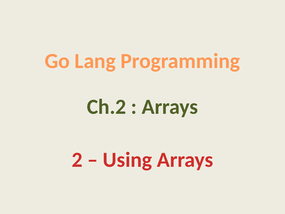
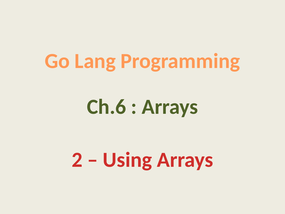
Ch.2: Ch.2 -> Ch.6 (107, 107)
